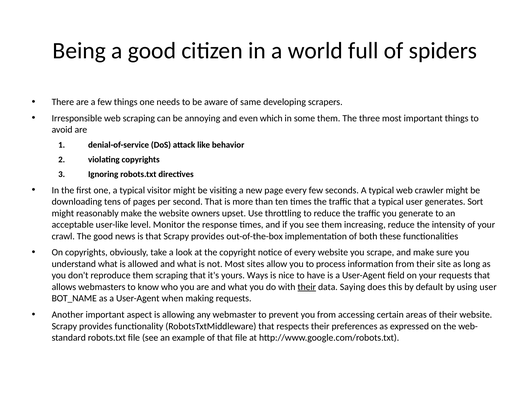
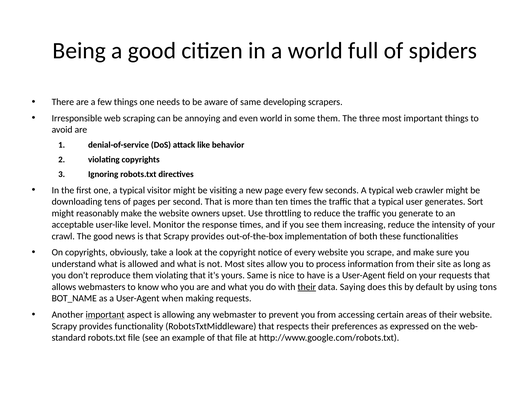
even which: which -> world (271, 118)
them scraping: scraping -> violating (172, 275)
yours Ways: Ways -> Same (258, 275)
using user: user -> tons (488, 287)
important underline: none -> present (105, 314)
